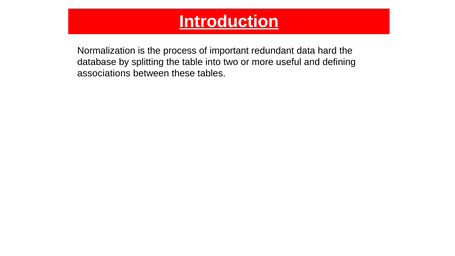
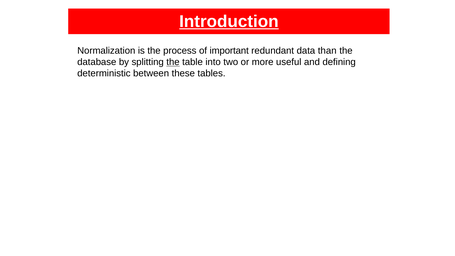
hard: hard -> than (327, 51)
the underline: none -> present (173, 62)
associations: associations -> deterministic (104, 73)
